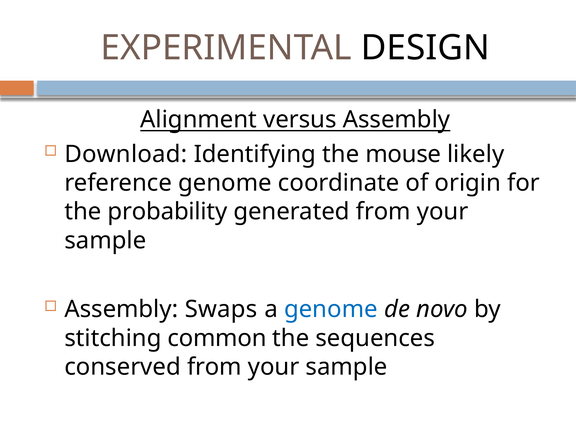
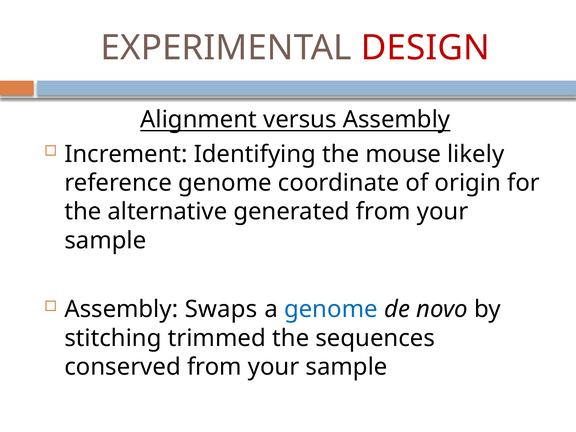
DESIGN colour: black -> red (425, 48)
Download: Download -> Increment (126, 154)
probability: probability -> alternative (167, 212)
common: common -> trimmed (217, 338)
